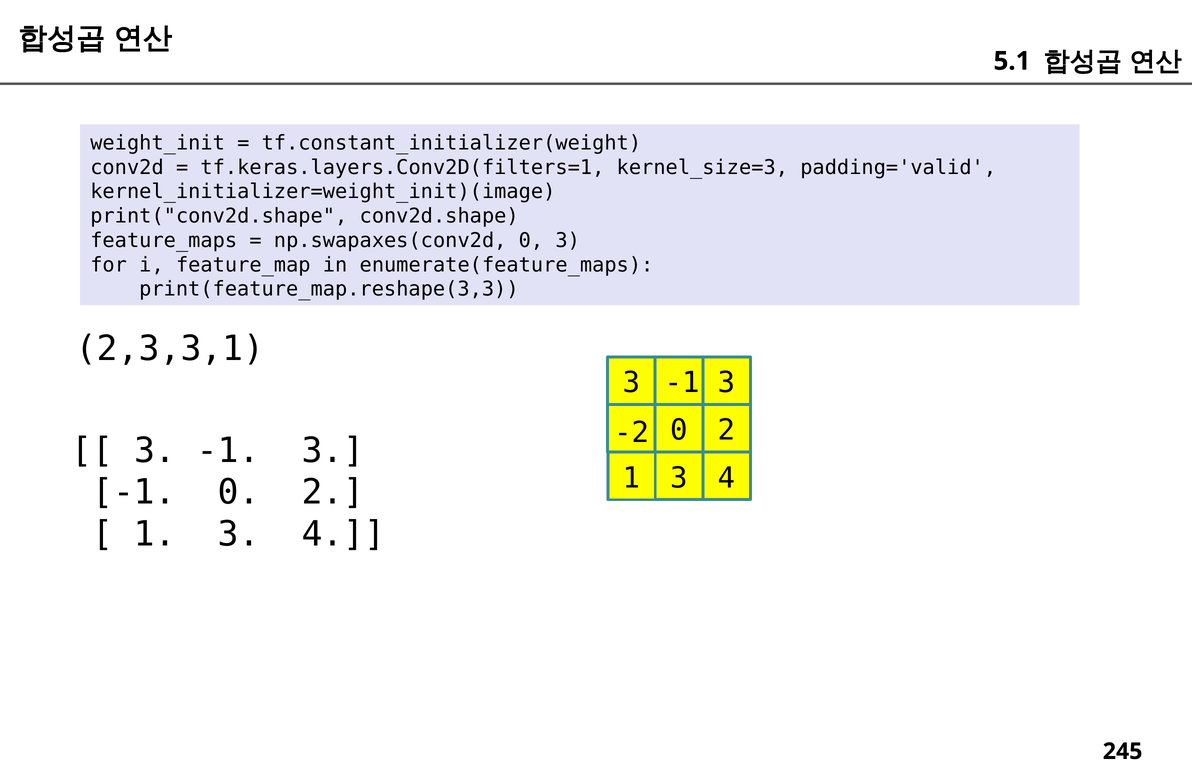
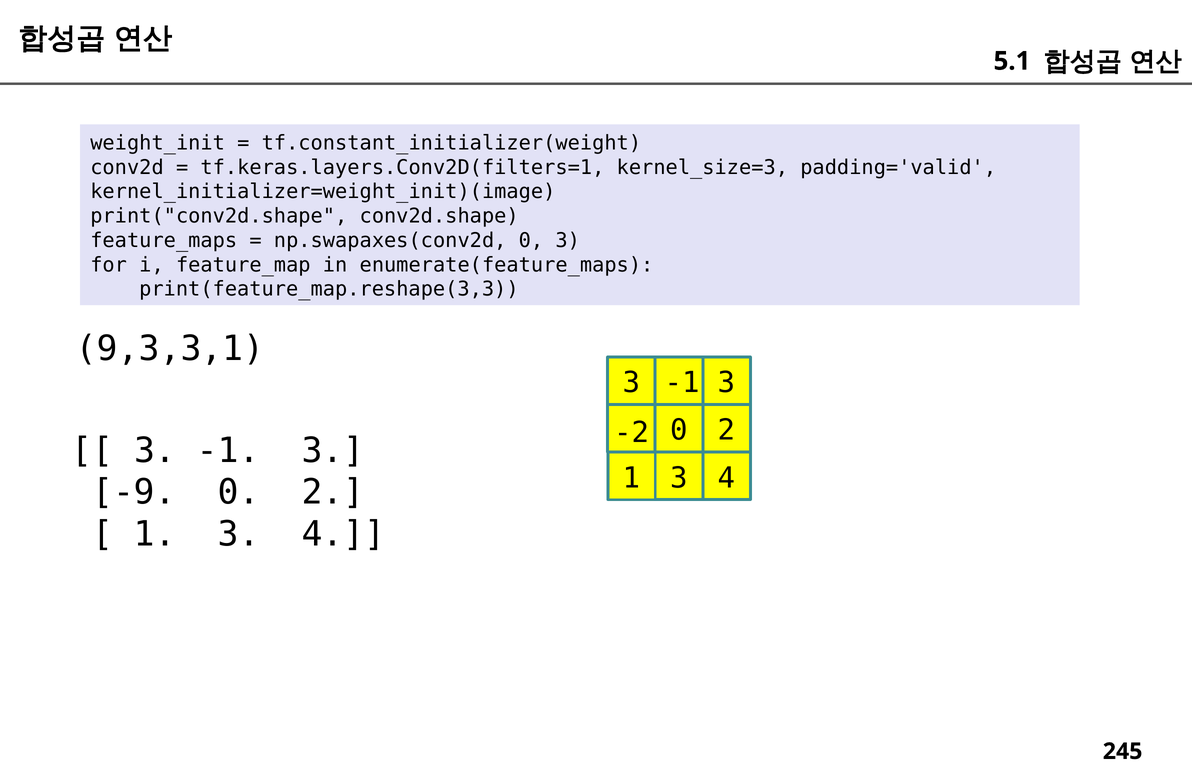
2,3,3,1: 2,3,3,1 -> 9,3,3,1 (170, 349)
-1: -1 -> -9 (134, 492)
